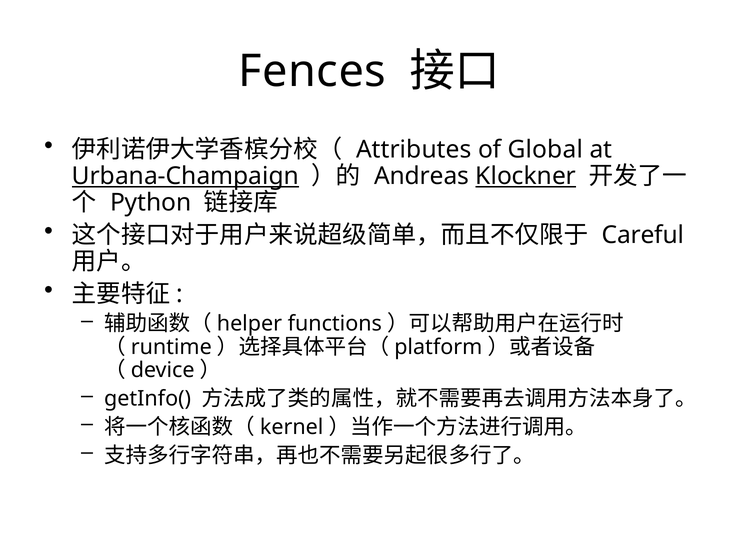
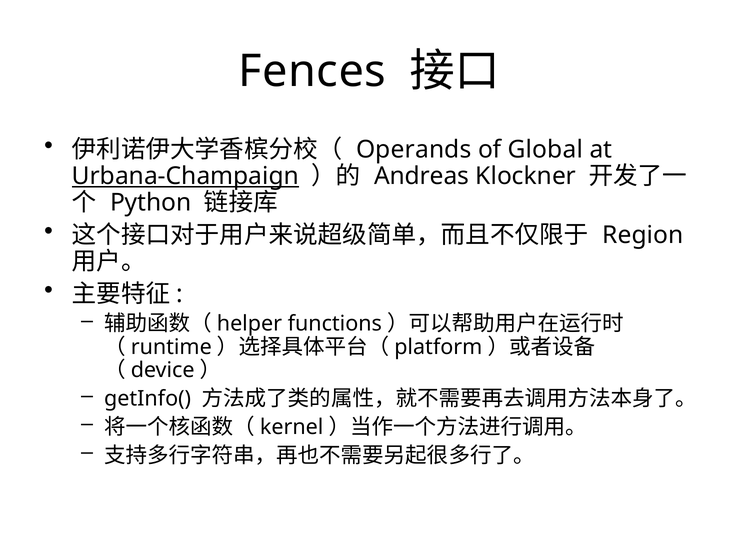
Attributes: Attributes -> Operands (414, 149)
Klockner underline: present -> none (526, 176)
Careful: Careful -> Region (643, 235)
